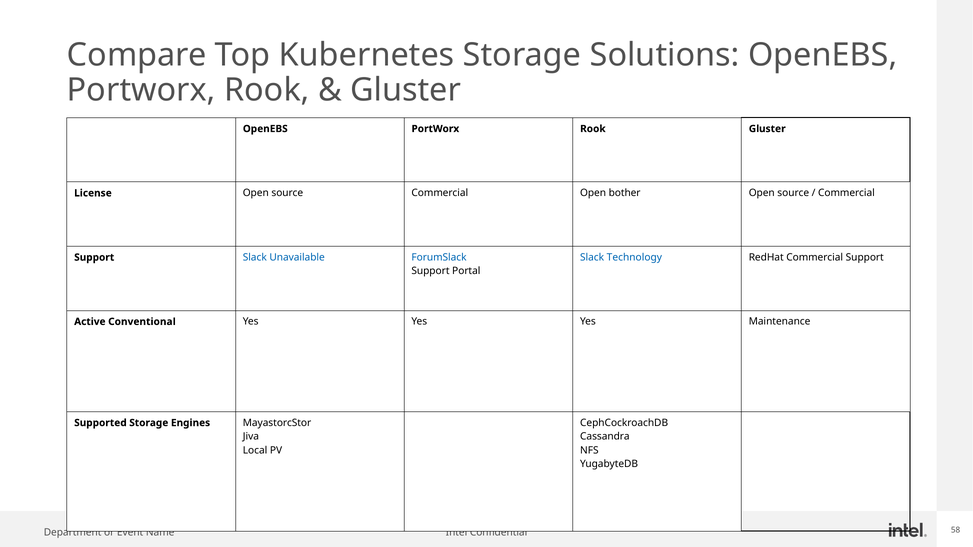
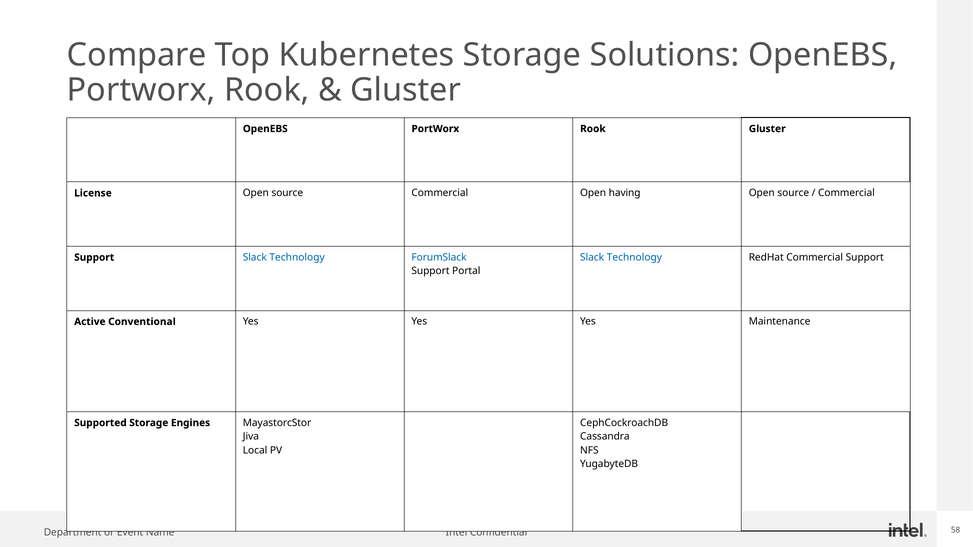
bother: bother -> having (625, 193)
Support Slack Unavailable: Unavailable -> Technology (297, 257)
